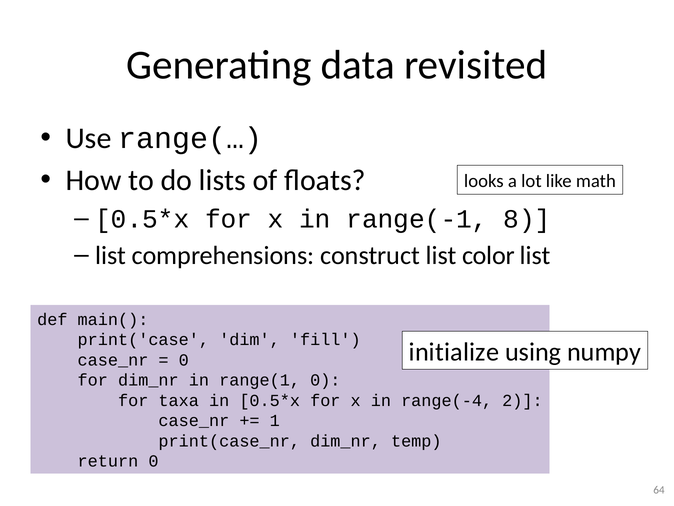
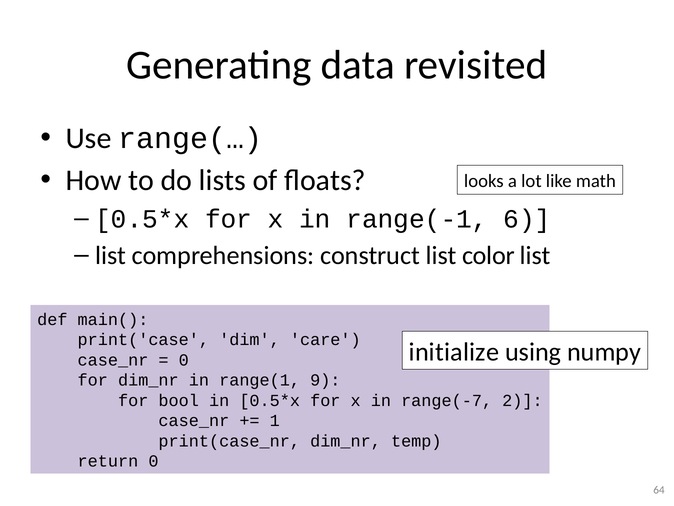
8: 8 -> 6 (527, 219)
fill: fill -> care (325, 340)
range(1 0: 0 -> 9 (325, 380)
taxa: taxa -> bool (179, 400)
range(-4: range(-4 -> range(-7 (447, 400)
